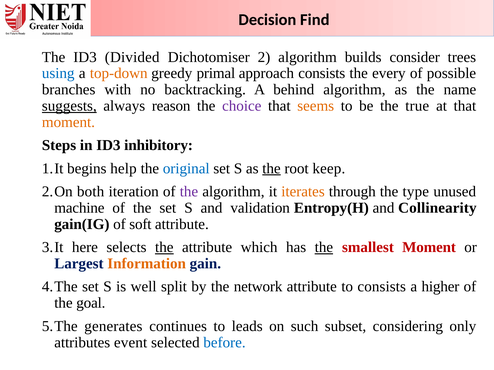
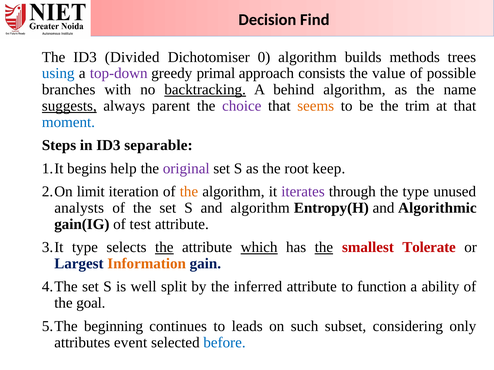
2: 2 -> 0 (264, 57)
consider: consider -> methods (415, 57)
top-down colour: orange -> purple (119, 73)
every: every -> value (389, 73)
backtracking underline: none -> present (205, 90)
reason: reason -> parent (171, 106)
true: true -> trim (417, 106)
moment colour: orange -> blue (68, 122)
inhibitory: inhibitory -> separable (158, 146)
original colour: blue -> purple (186, 169)
the underline: present -> none (271, 169)
both: both -> limit (91, 192)
the colour: purple -> orange (189, 192)
iterates colour: orange -> purple (303, 192)
machine: machine -> analysts (79, 208)
and validation: validation -> algorithm (260, 208)
Collinearity: Collinearity -> Algorithmic (437, 208)
soft: soft -> test (140, 224)
here: here -> type (85, 248)
which underline: none -> present (259, 248)
smallest Moment: Moment -> Tolerate (429, 248)
network: network -> inferred (258, 287)
to consists: consists -> function (382, 287)
higher: higher -> ability (440, 287)
generates: generates -> beginning (114, 327)
